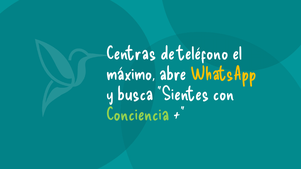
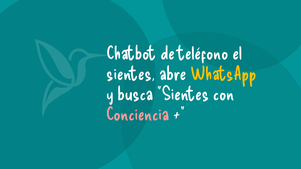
Centras: Centras -> Chatbot (131, 54)
máximo: máximo -> sientes (131, 74)
Conciencia colour: light green -> pink (138, 115)
